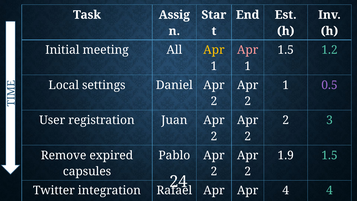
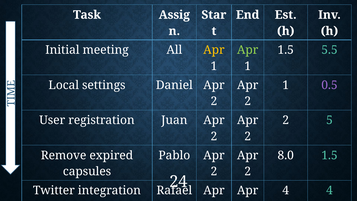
Apr colour: pink -> light green (248, 50)
1.2: 1.2 -> 5.5 (329, 50)
2 3: 3 -> 5 (329, 120)
1.9: 1.9 -> 8.0 (286, 155)
